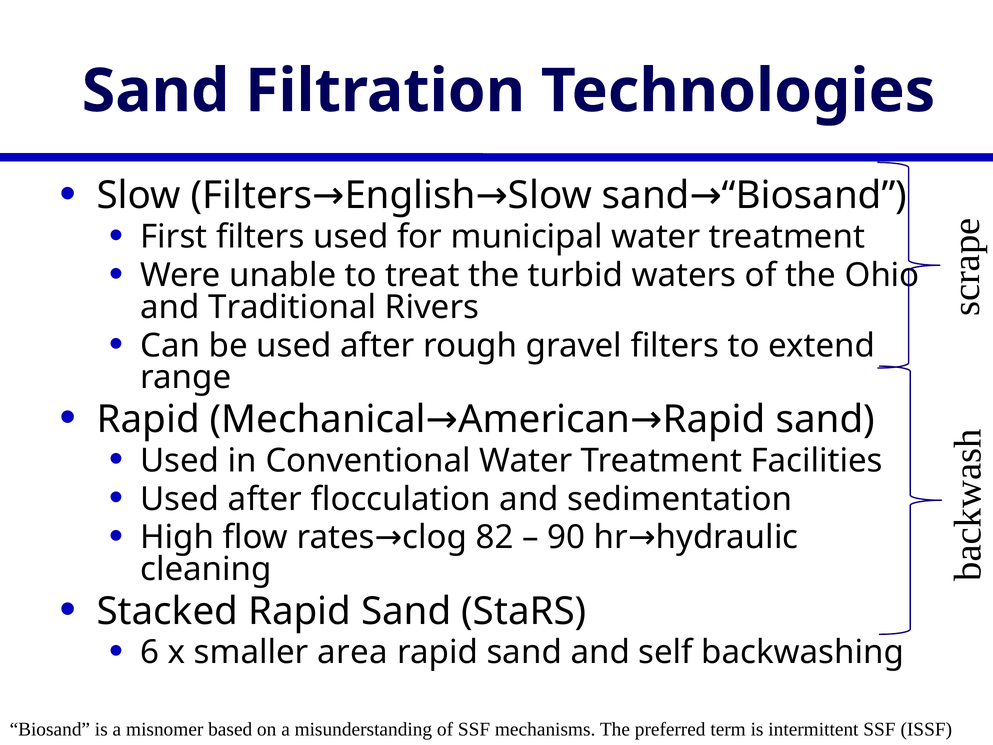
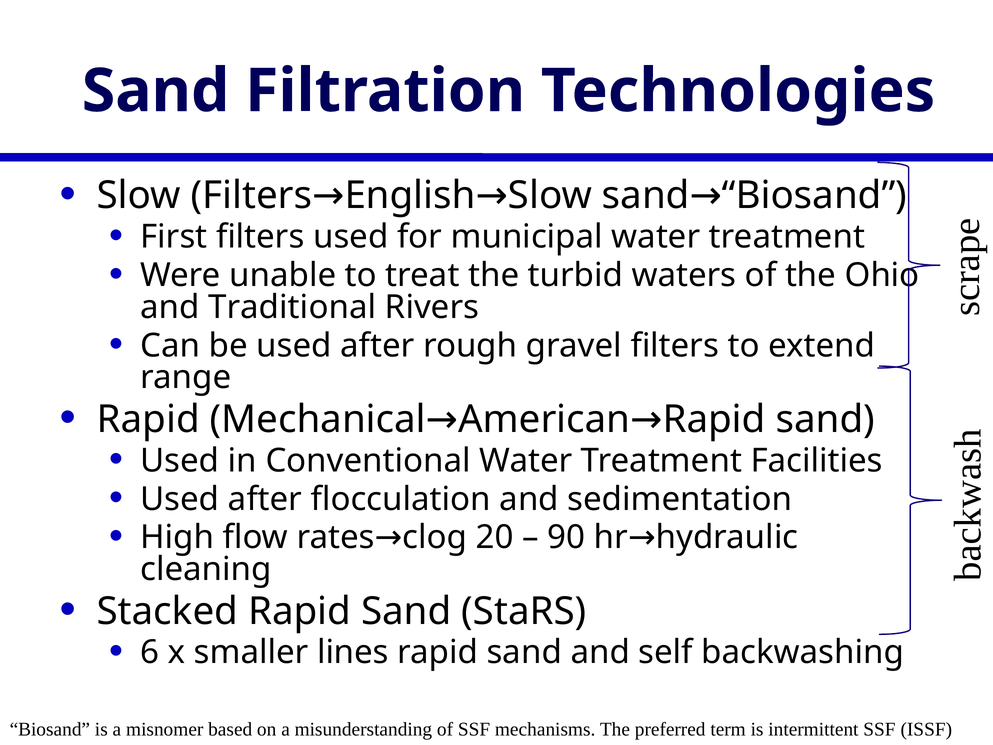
82: 82 -> 20 (495, 537)
area: area -> lines (353, 652)
